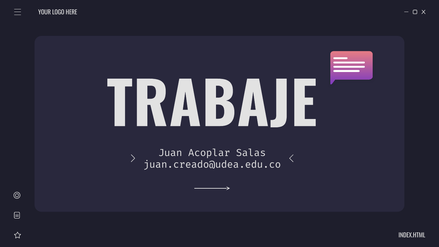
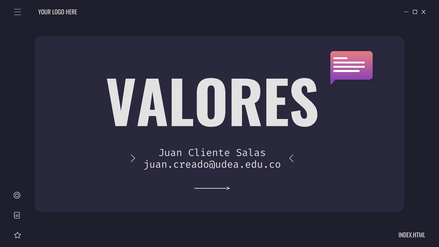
TRABAJE: TRABAJE -> VALORES (212, 107)
Acoplar: Acoplar -> Cliente (209, 153)
